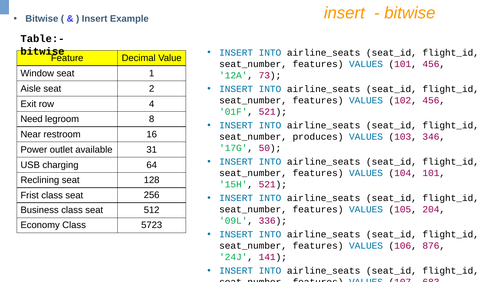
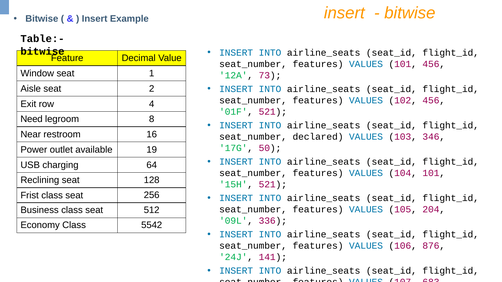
produces: produces -> declared (318, 137)
31: 31 -> 19 (152, 150)
5723: 5723 -> 5542 (152, 225)
